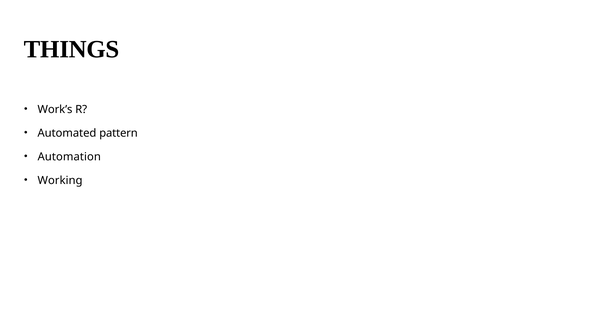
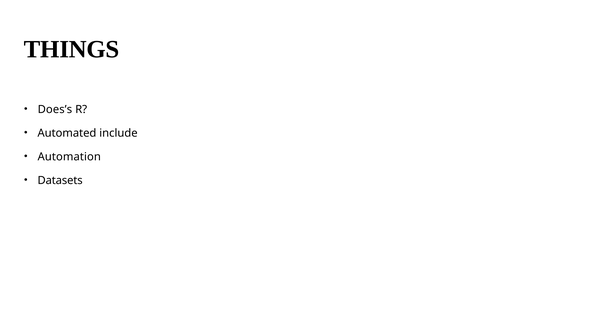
Work’s: Work’s -> Does’s (55, 109)
pattern: pattern -> include (118, 133)
Working: Working -> Datasets (60, 180)
